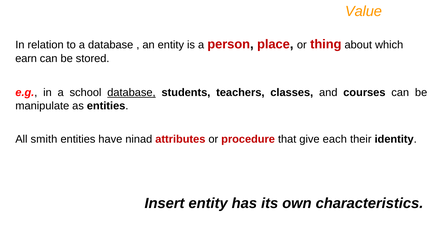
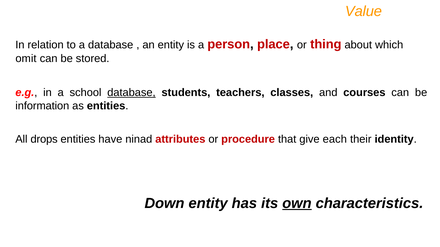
earn: earn -> omit (26, 59)
manipulate: manipulate -> information (42, 106)
smith: smith -> drops (44, 139)
Insert: Insert -> Down (164, 204)
own underline: none -> present (297, 204)
